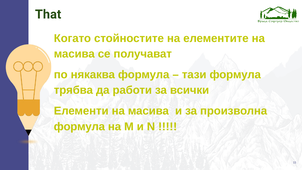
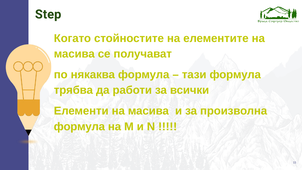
That: That -> Step (48, 14)
